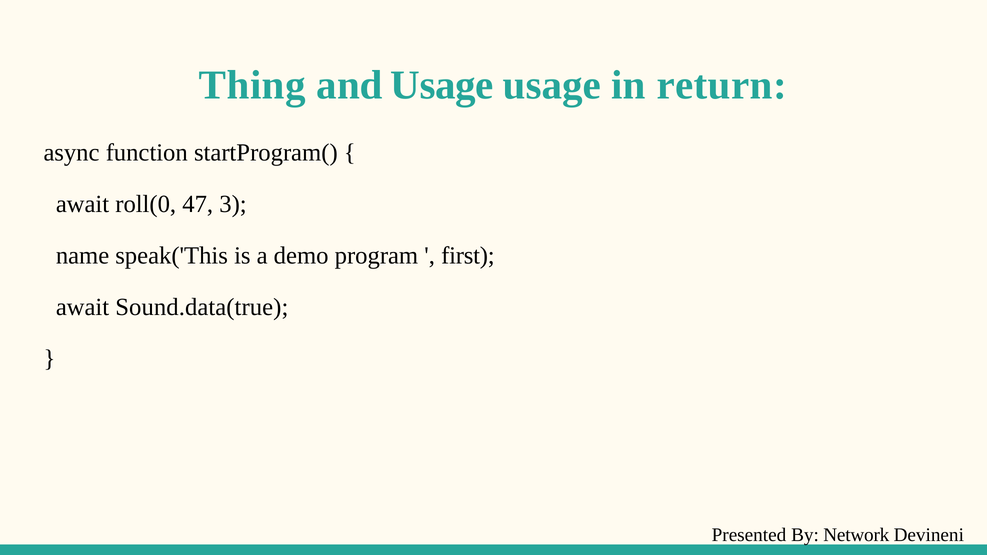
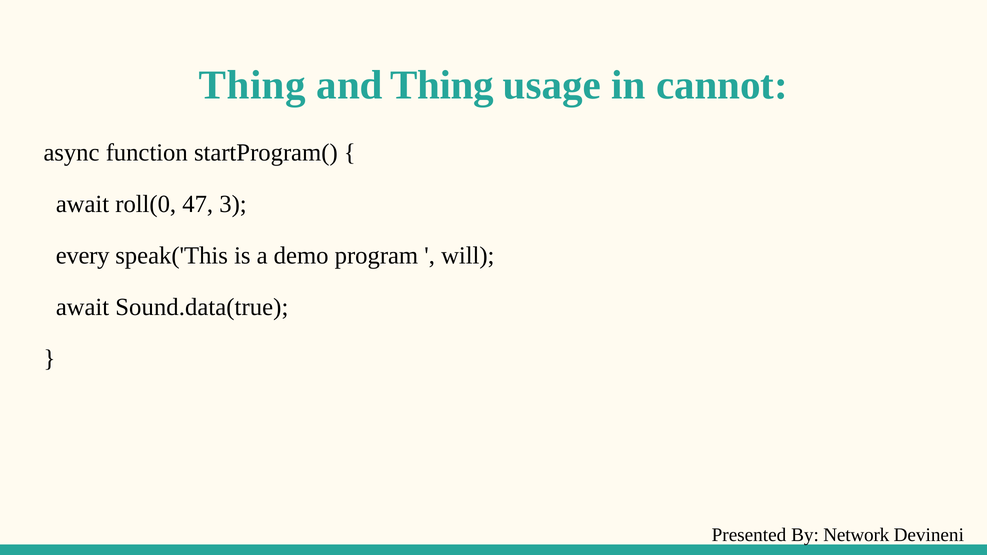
and Usage: Usage -> Thing (442, 85)
return: return -> cannot (722, 85)
name: name -> every (83, 256)
first: first -> will (468, 256)
